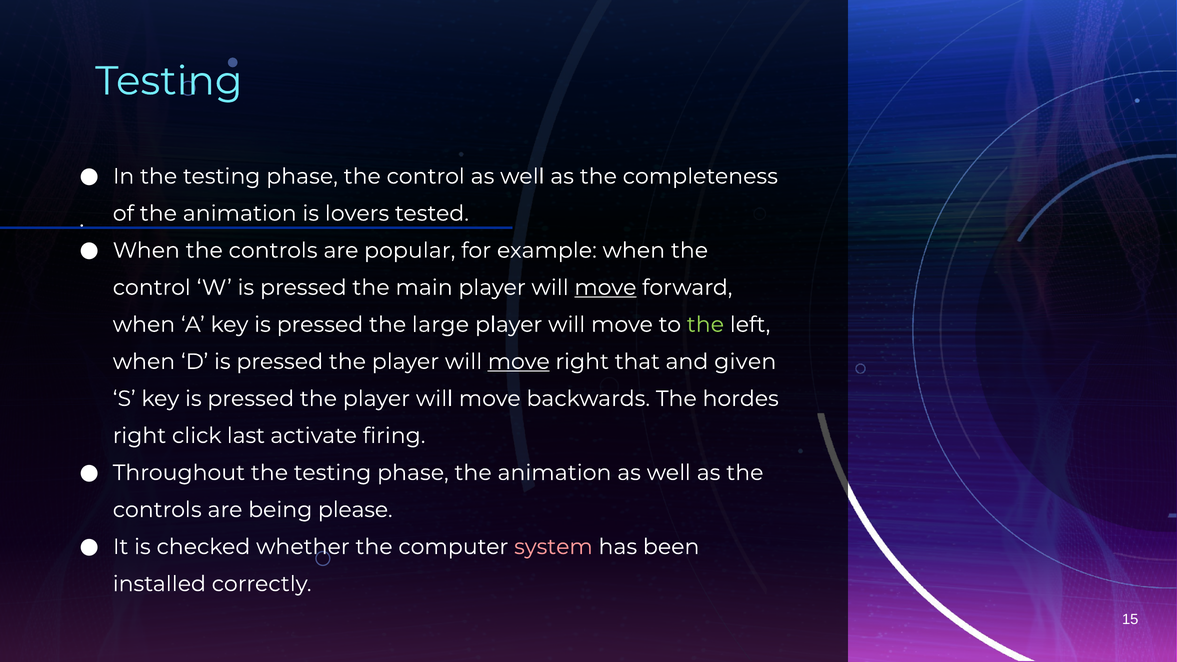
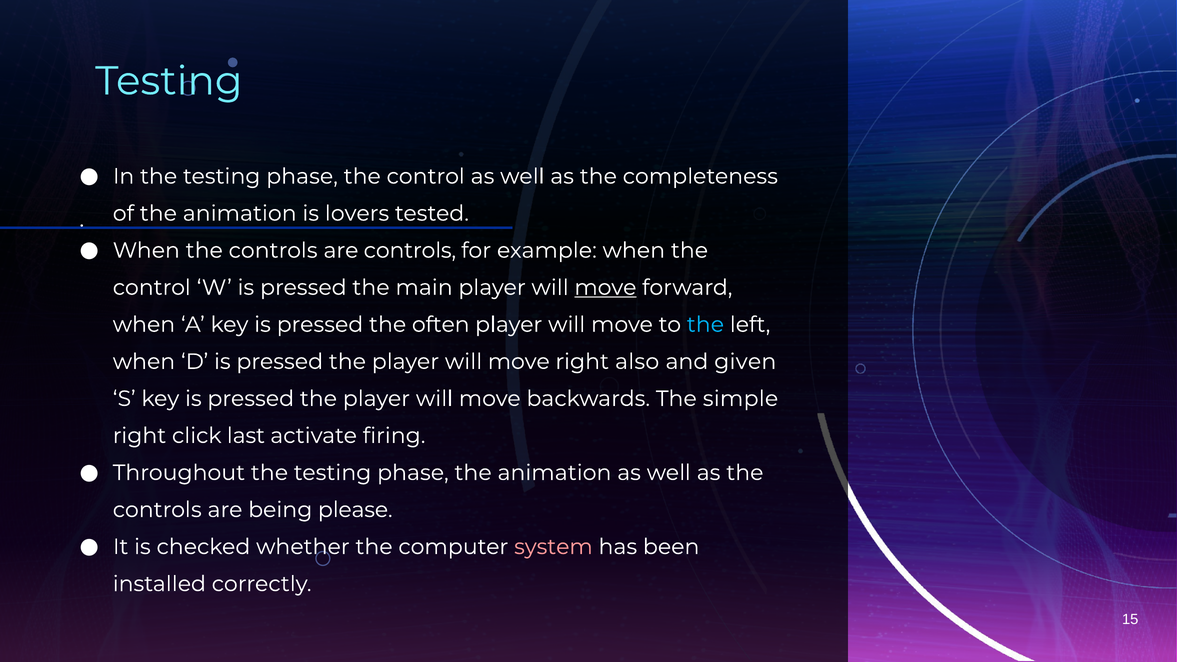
are popular: popular -> controls (410, 250)
large: large -> often (441, 325)
the colour: light green -> light blue (705, 325)
move underline: present -> none (519, 362)
that: that -> also (637, 362)
hordes: hordes -> simple (741, 399)
